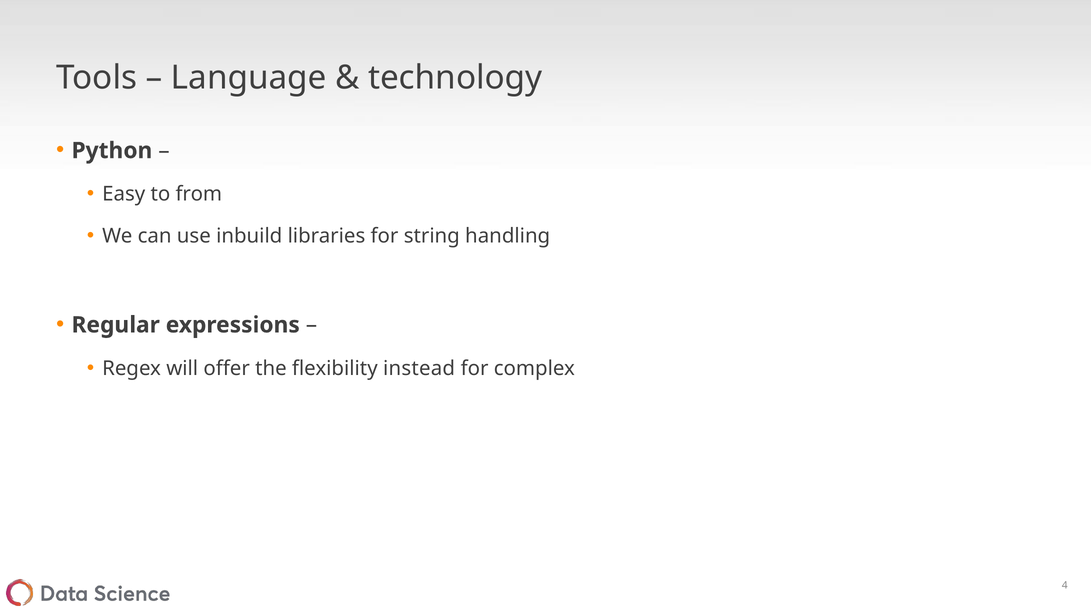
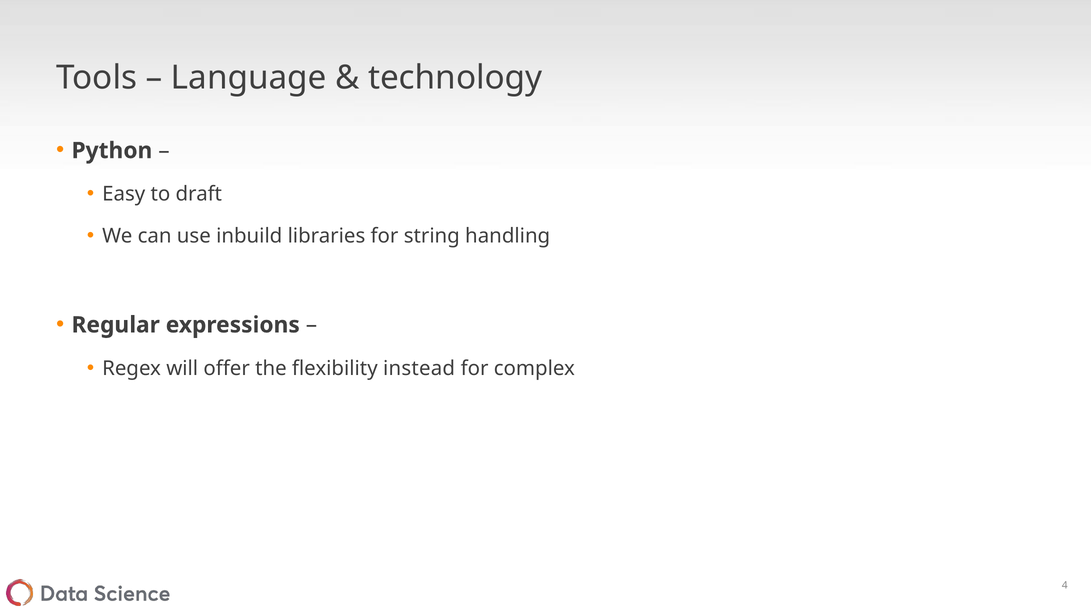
from: from -> draft (199, 194)
